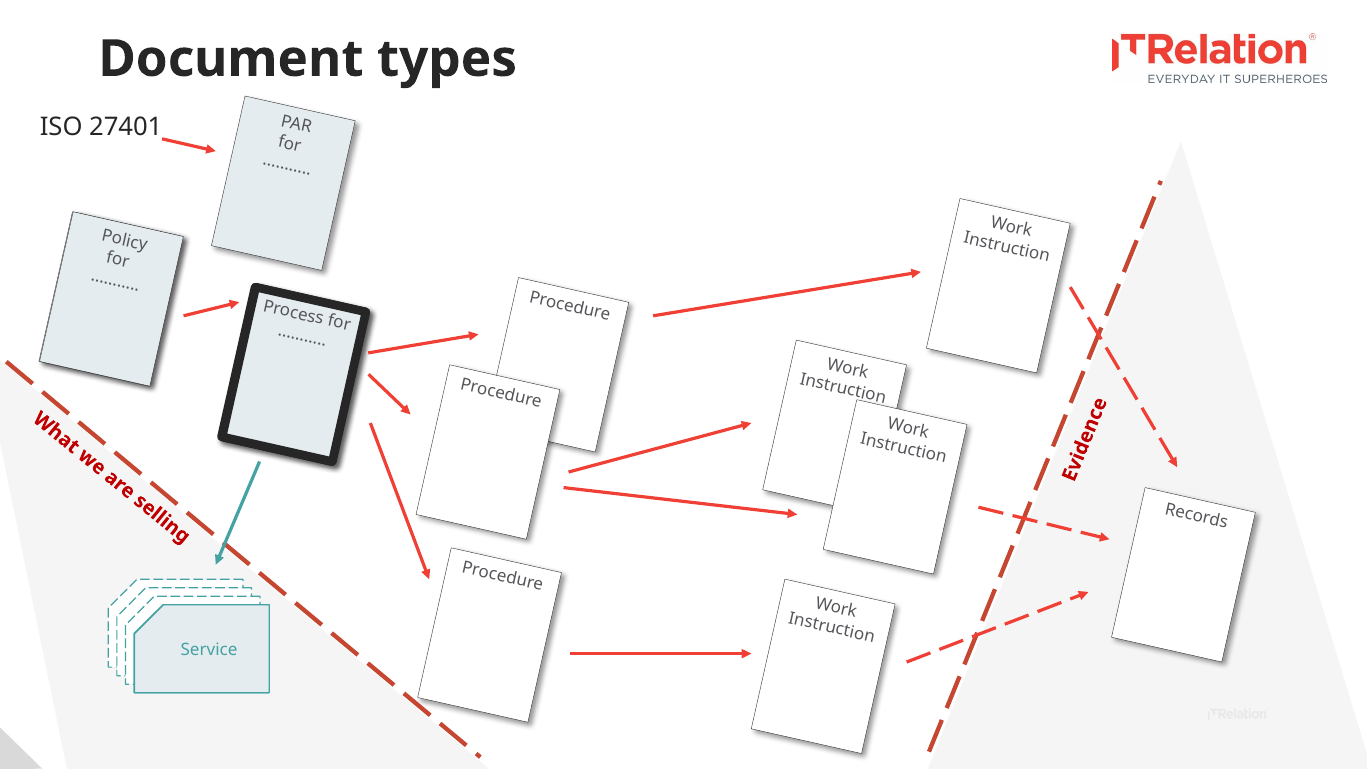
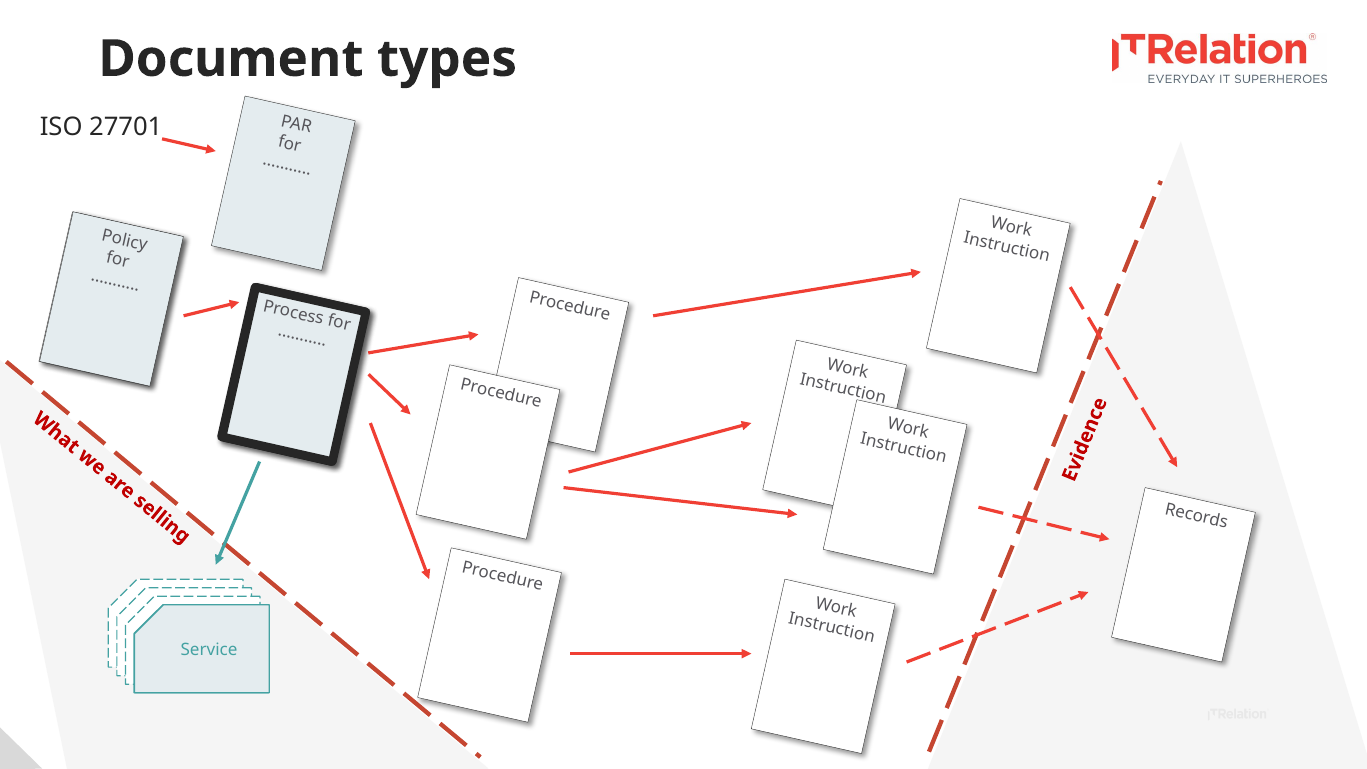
27401: 27401 -> 27701 (126, 127)
